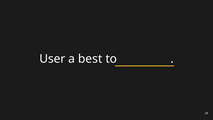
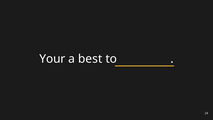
User: User -> Your (52, 59)
